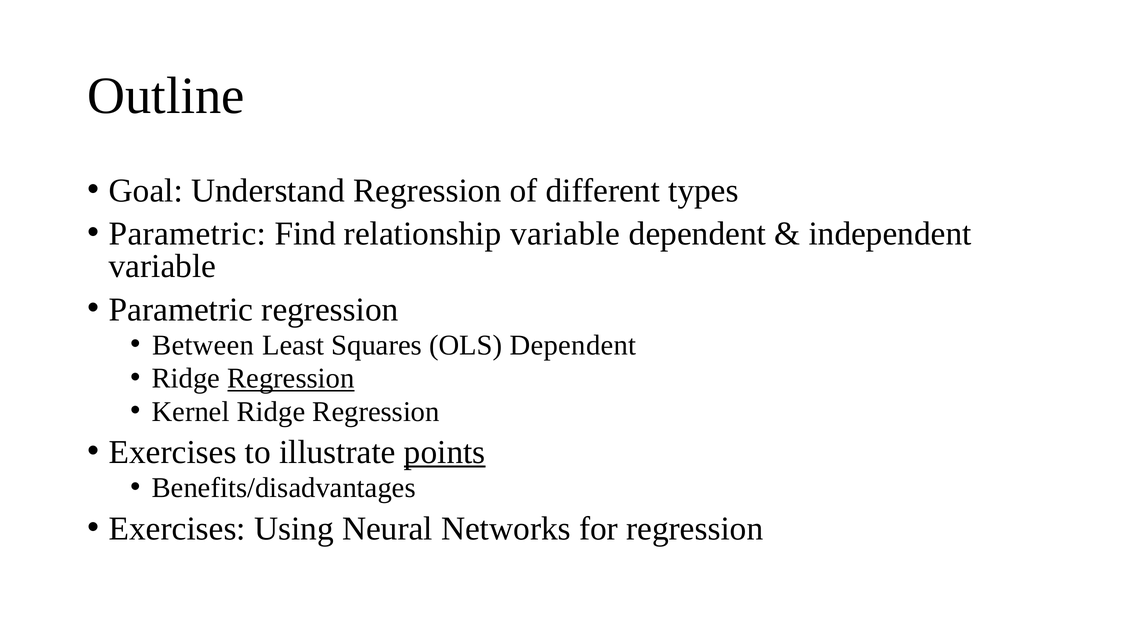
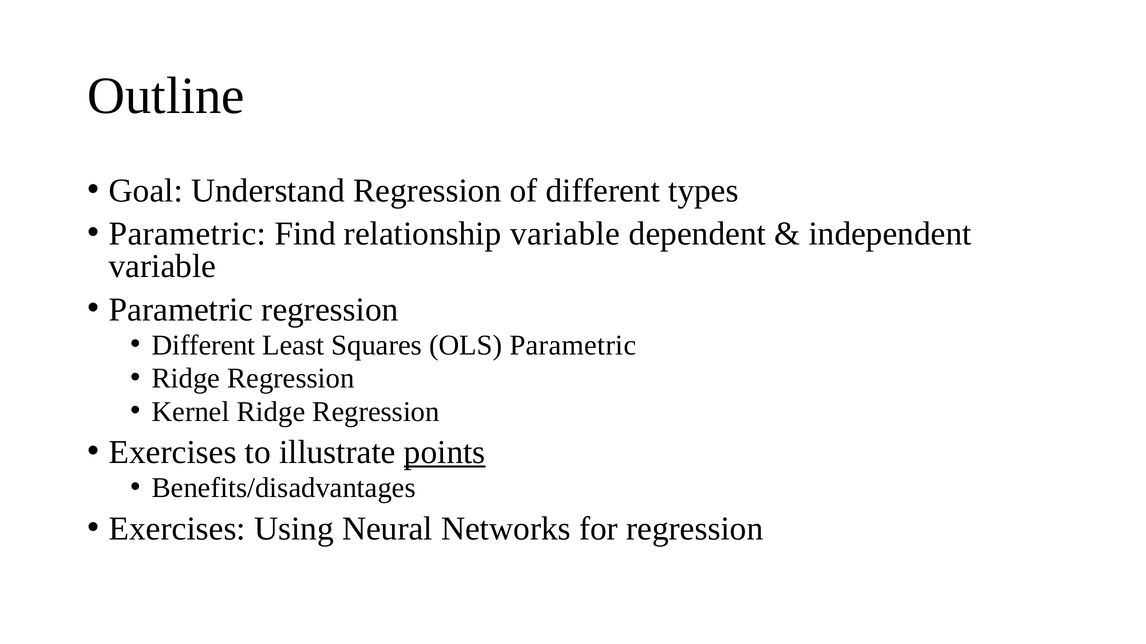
Between: Between -> Different (204, 346)
OLS Dependent: Dependent -> Parametric (573, 346)
Regression underline: present -> none (291, 379)
